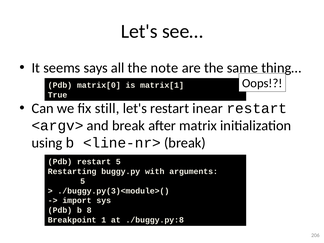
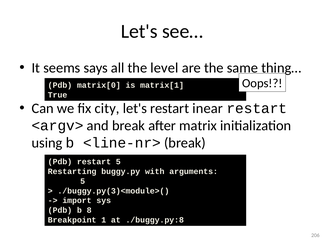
note: note -> level (164, 68)
still: still -> city (107, 108)
